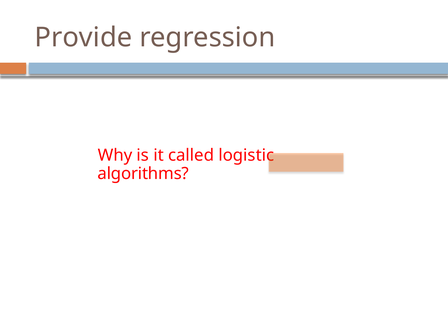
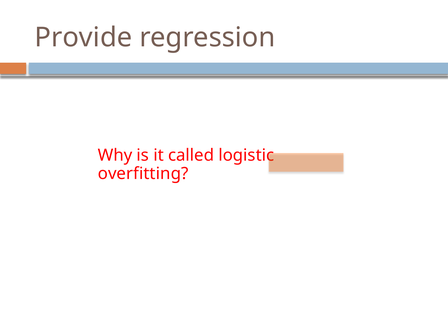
algorithms: algorithms -> overfitting (143, 173)
